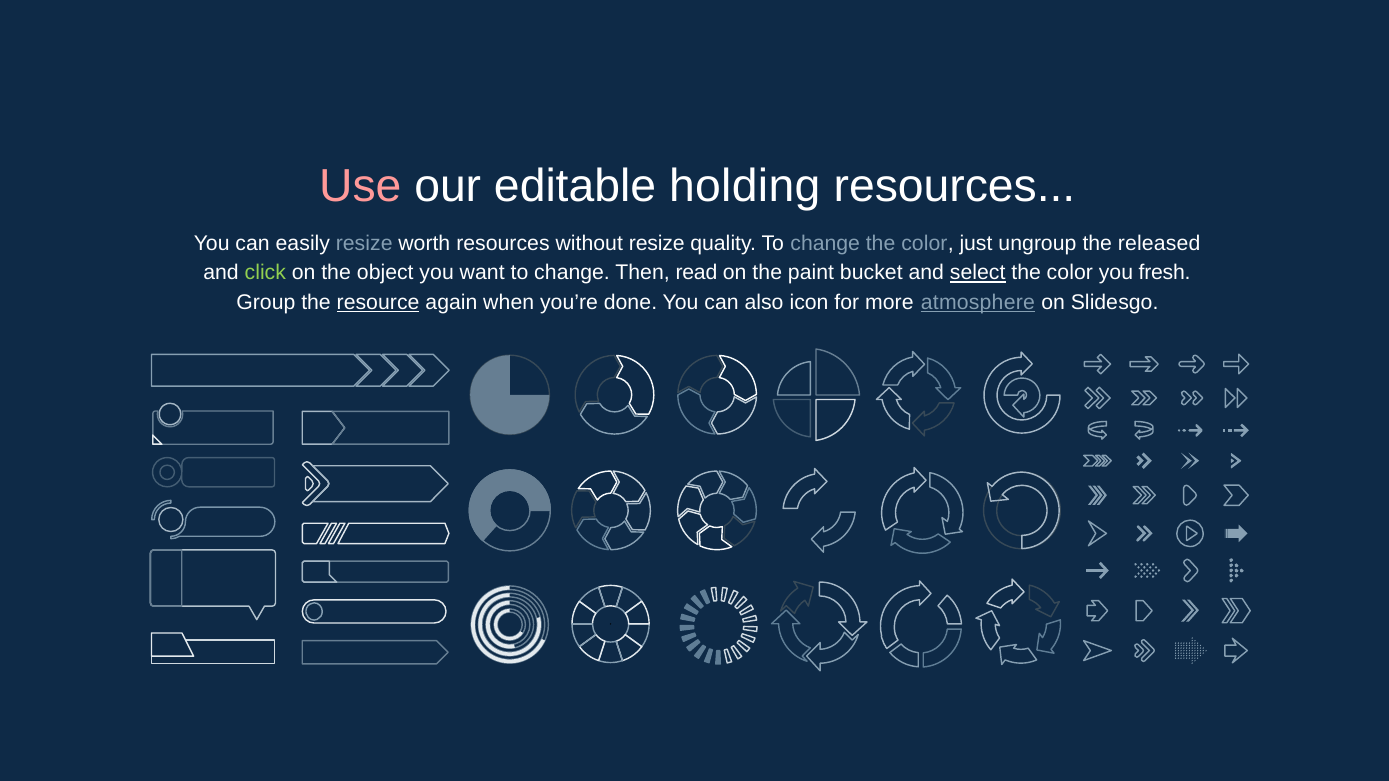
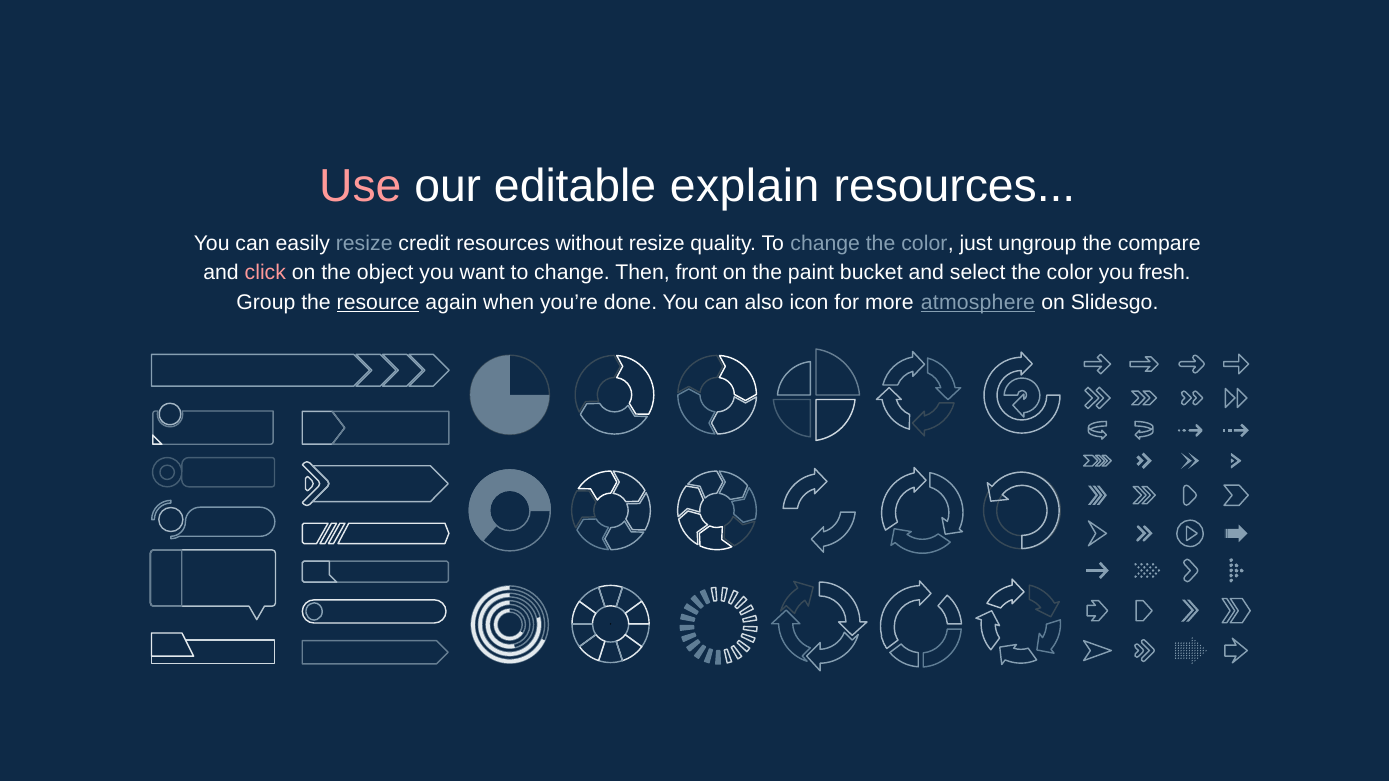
holding: holding -> explain (745, 187)
worth: worth -> credit (424, 244)
released: released -> compare (1159, 244)
click colour: light green -> pink (265, 273)
read: read -> front (696, 273)
select underline: present -> none (978, 273)
